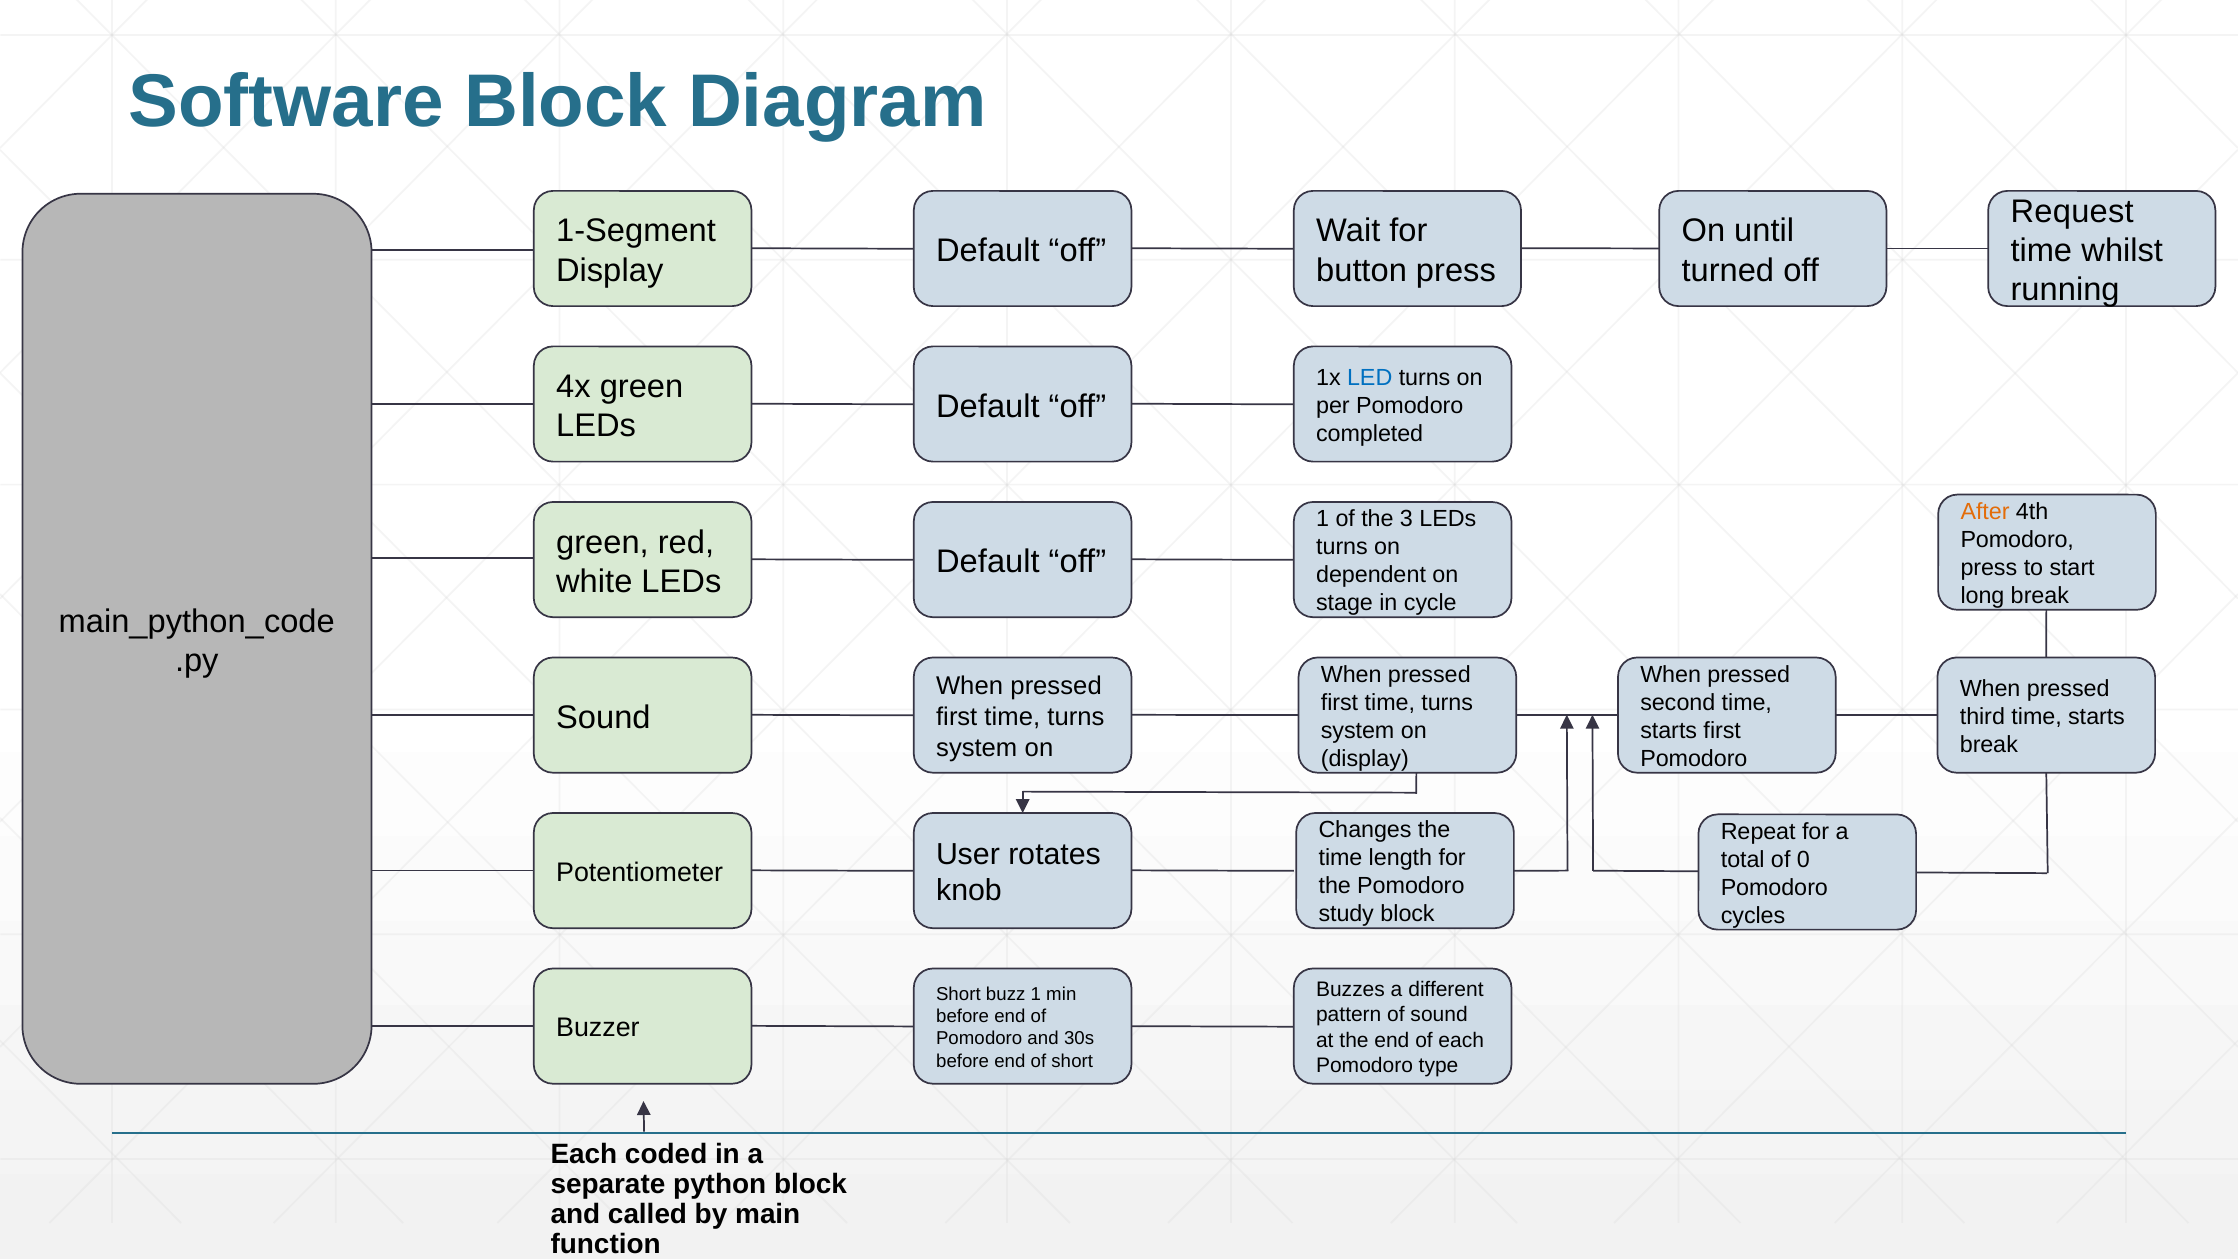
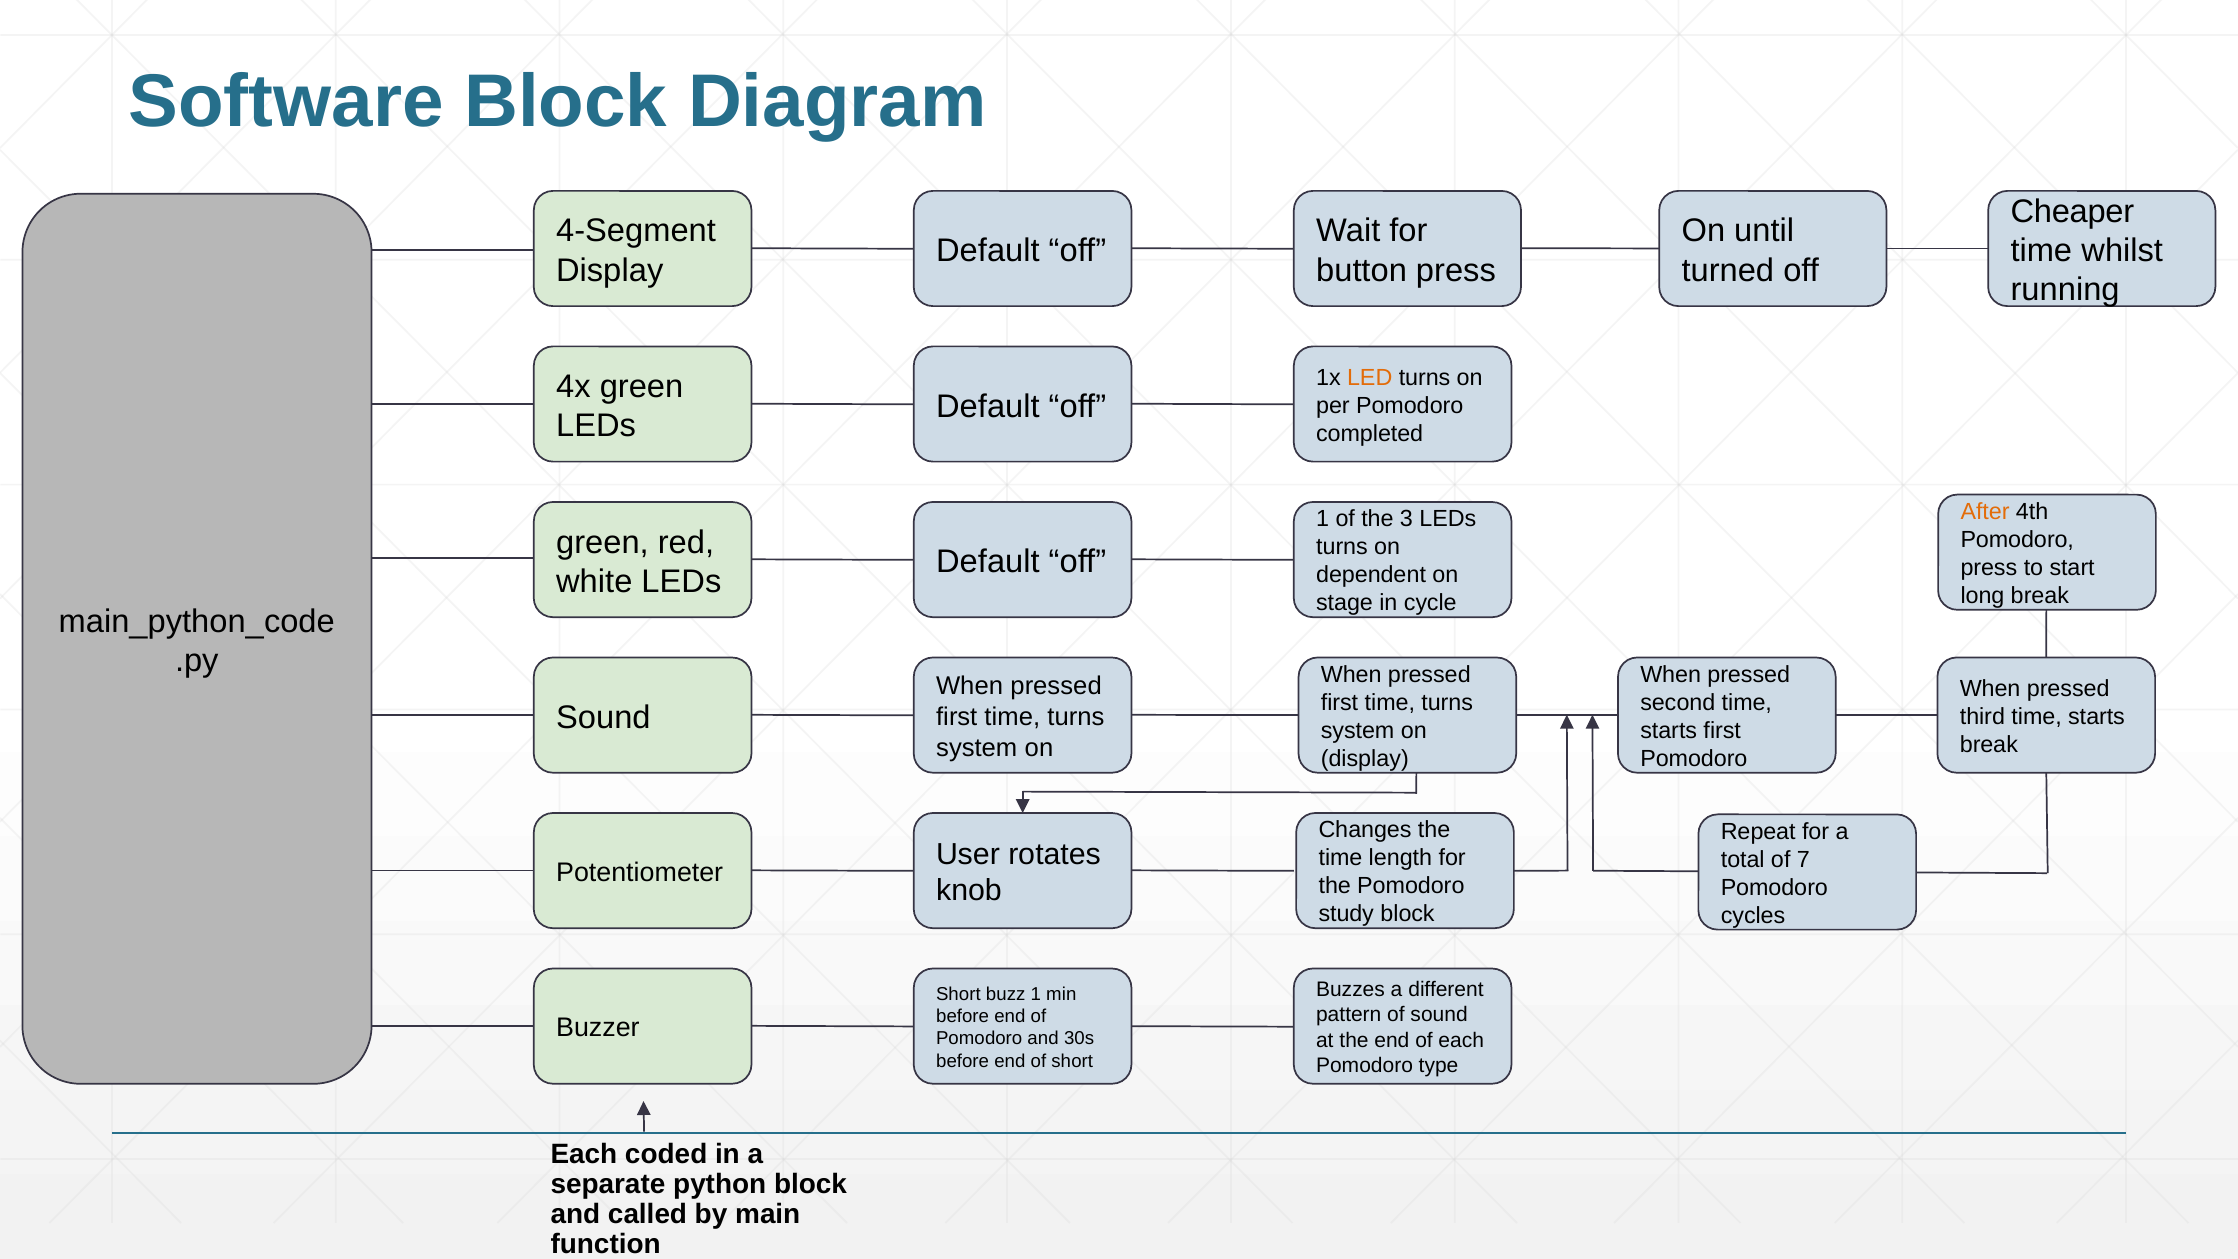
Request: Request -> Cheaper (2072, 212)
1-Segment: 1-Segment -> 4-Segment (636, 231)
LED colour: blue -> orange (1370, 378)
0: 0 -> 7 (1803, 859)
